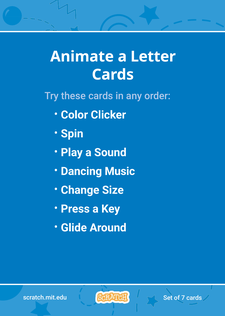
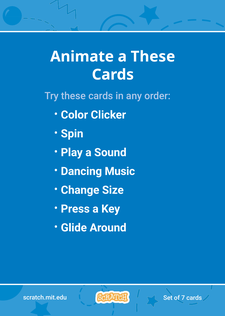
a Letter: Letter -> These (153, 56)
